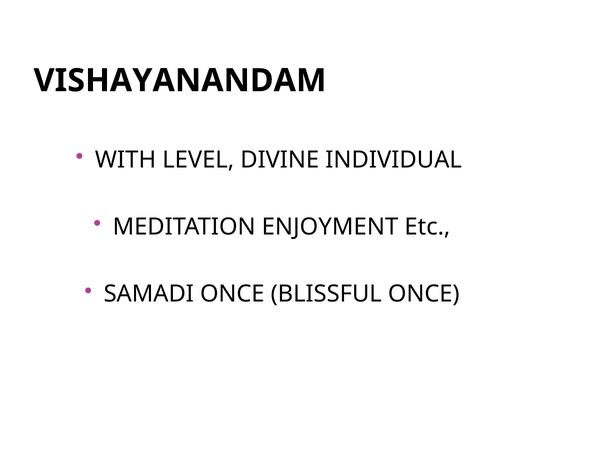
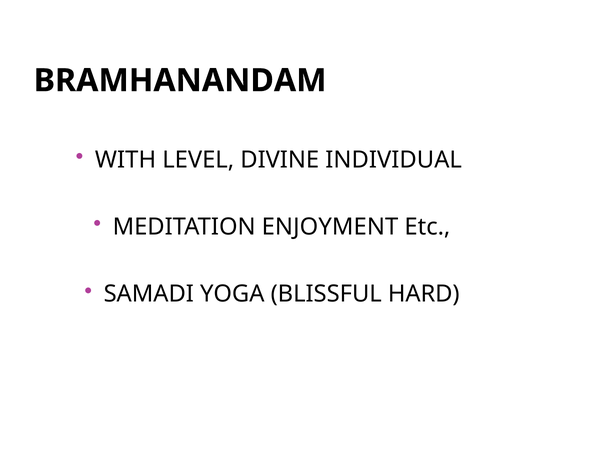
VISHAYANANDAM: VISHAYANANDAM -> BRAMHANANDAM (180, 81)
SAMADI ONCE: ONCE -> YOGA (232, 294)
BLISSFUL ONCE: ONCE -> HARD (424, 294)
